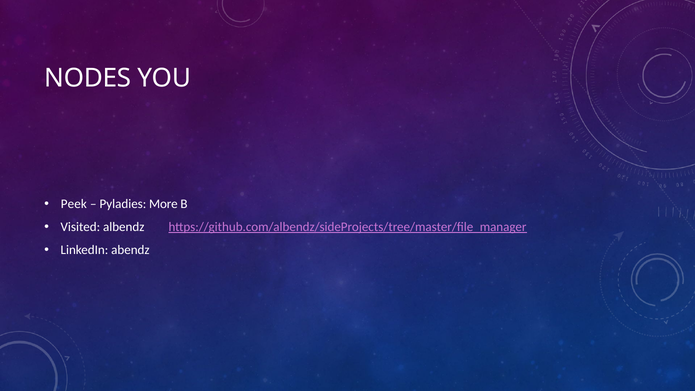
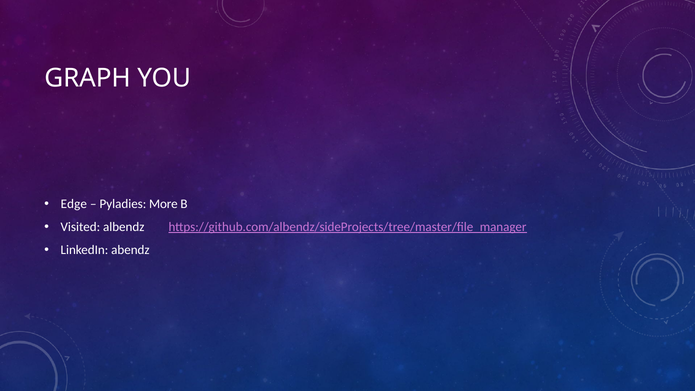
NODES: NODES -> GRAPH (88, 78)
Peek: Peek -> Edge (74, 204)
